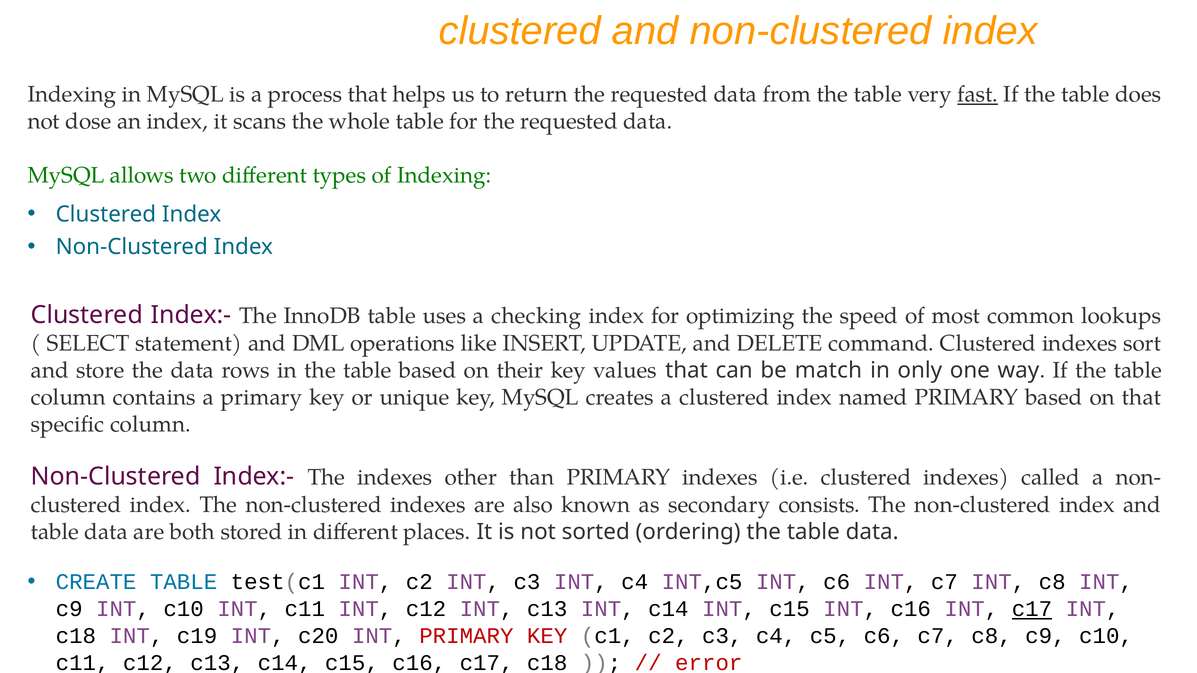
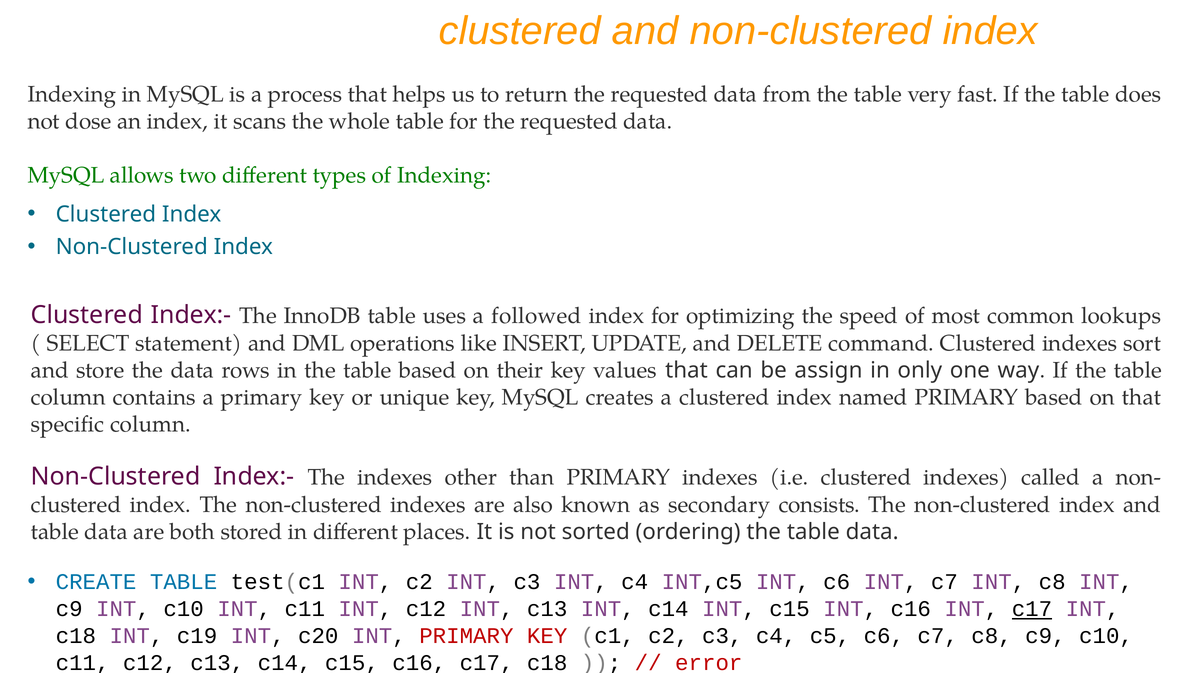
fast underline: present -> none (978, 95)
checking: checking -> followed (536, 316)
match: match -> assign (828, 371)
